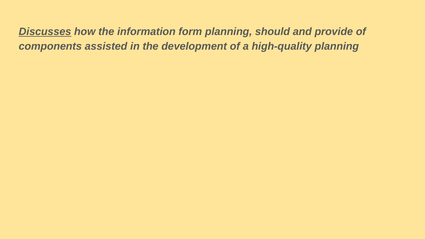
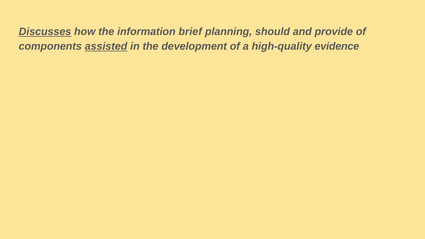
form: form -> brief (190, 32)
assisted underline: none -> present (106, 46)
high-quality planning: planning -> evidence (337, 46)
